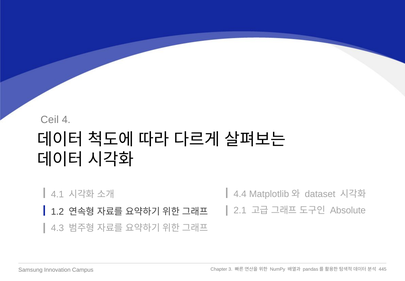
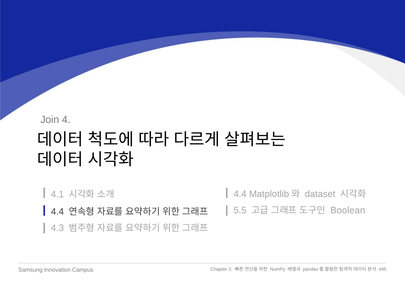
Ceil: Ceil -> Join (50, 119)
2.1: 2.1 -> 5.5 (240, 210)
Absolute: Absolute -> Boolean (348, 210)
1.2: 1.2 -> 4.4 (57, 211)
